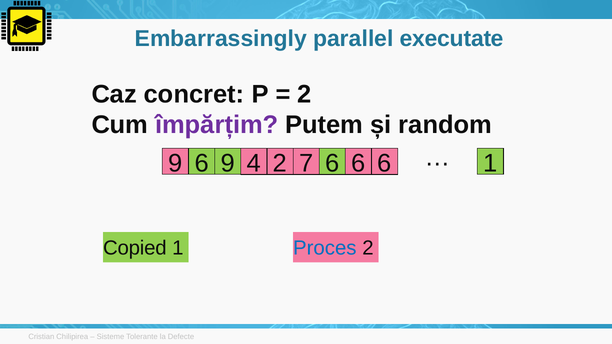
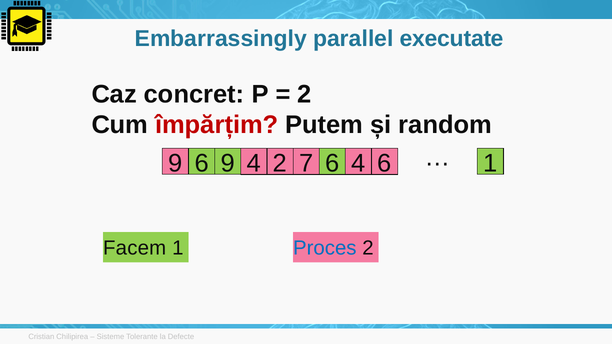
împărțim colour: purple -> red (217, 125)
7 6 6: 6 -> 4 (358, 163)
Copied: Copied -> Facem (135, 248)
